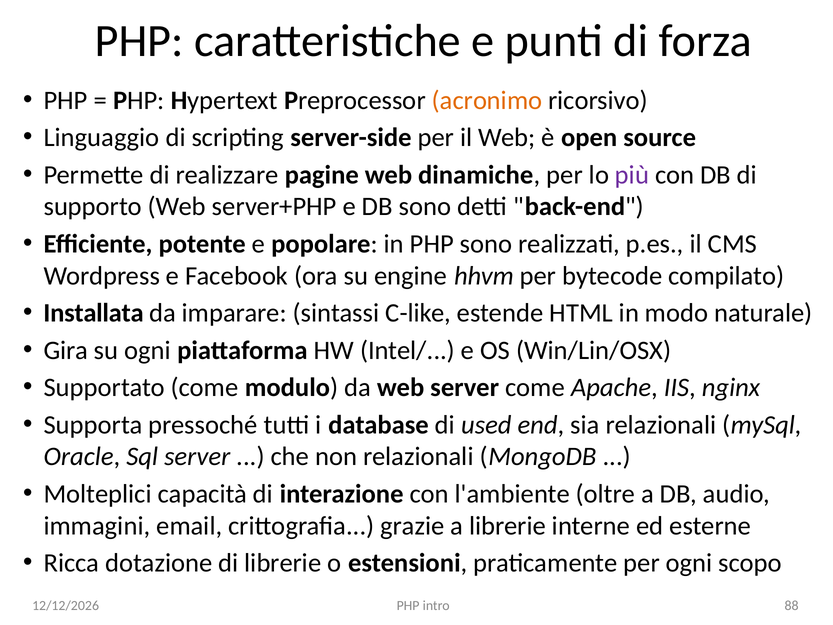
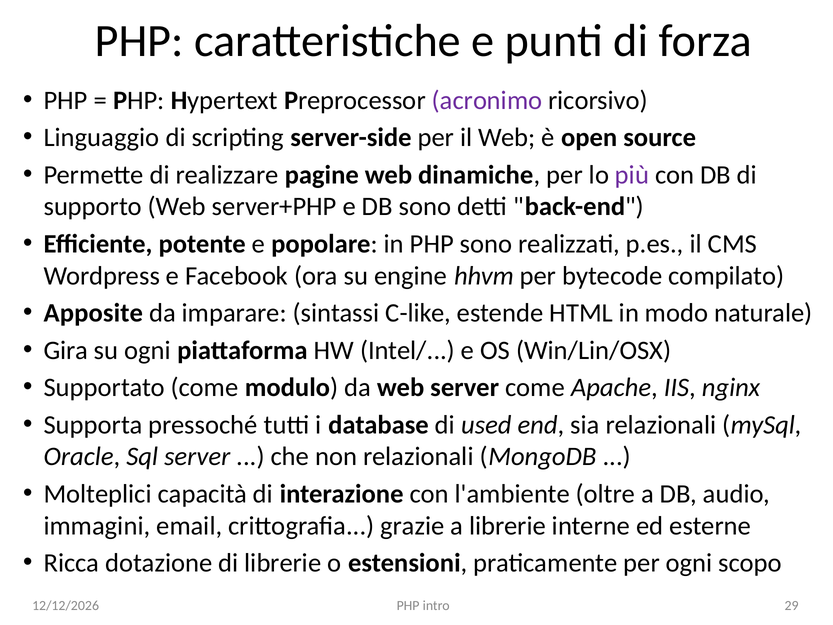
acronimo colour: orange -> purple (487, 100)
Installata: Installata -> Apposite (93, 313)
88: 88 -> 29 (792, 605)
